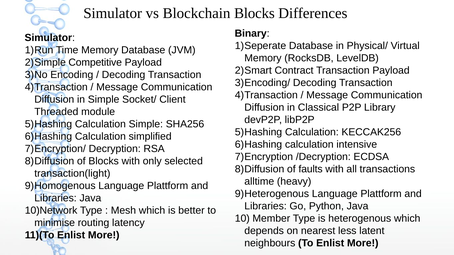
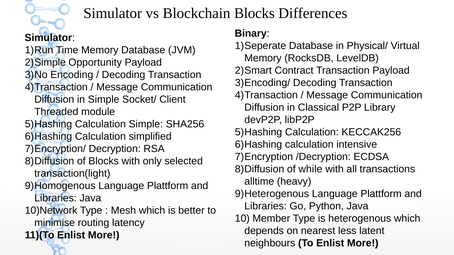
Competitive: Competitive -> Opportunity (95, 62)
faults: faults -> while (310, 170)
